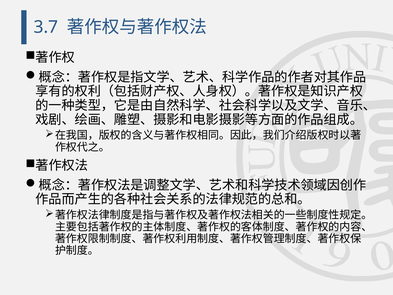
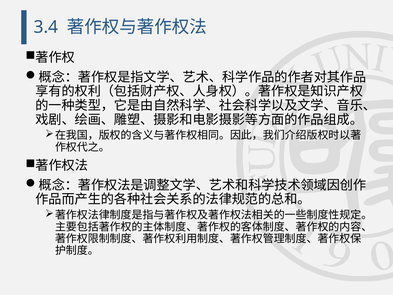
3.7: 3.7 -> 3.4 (46, 27)
